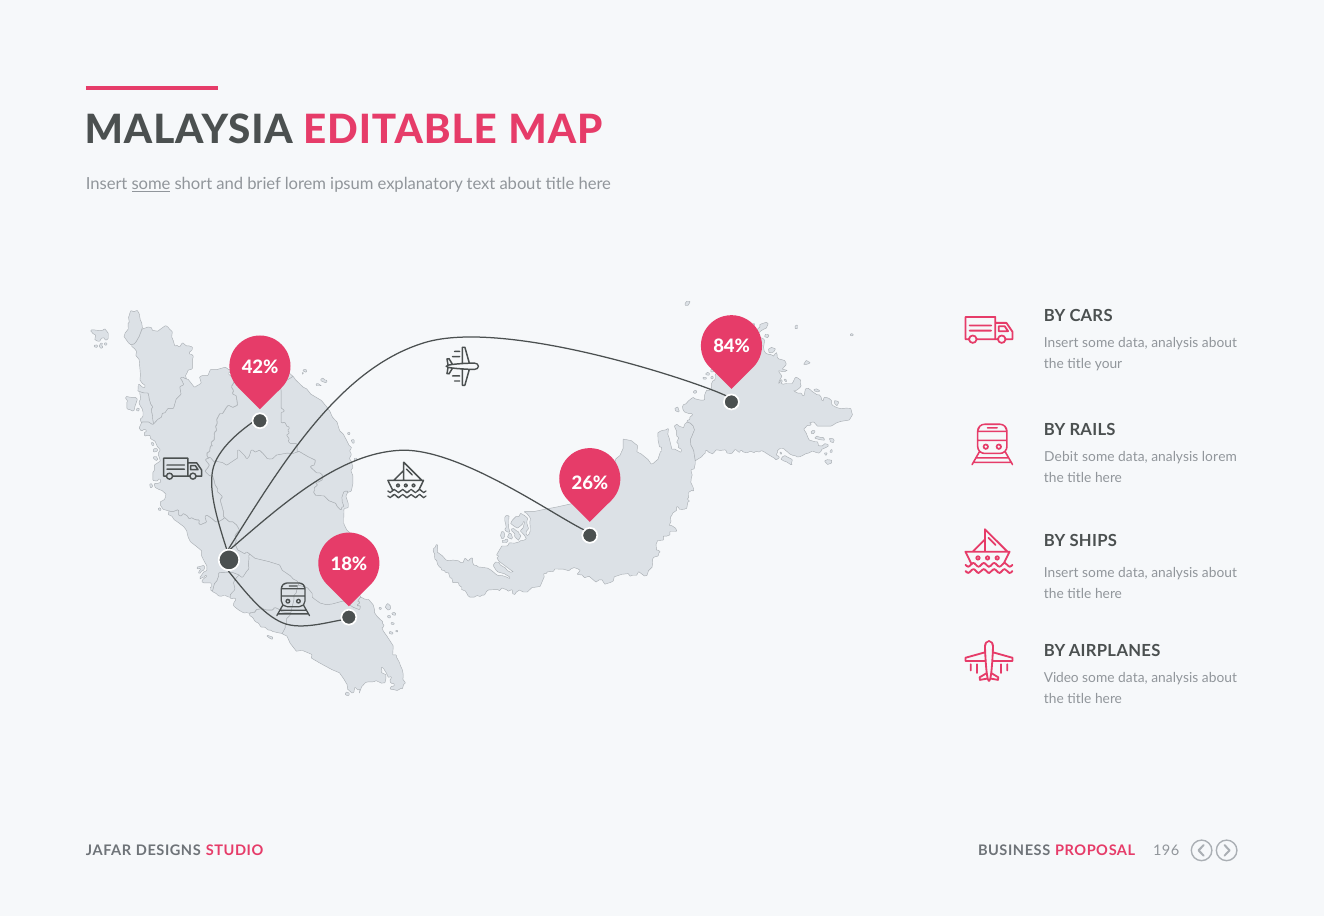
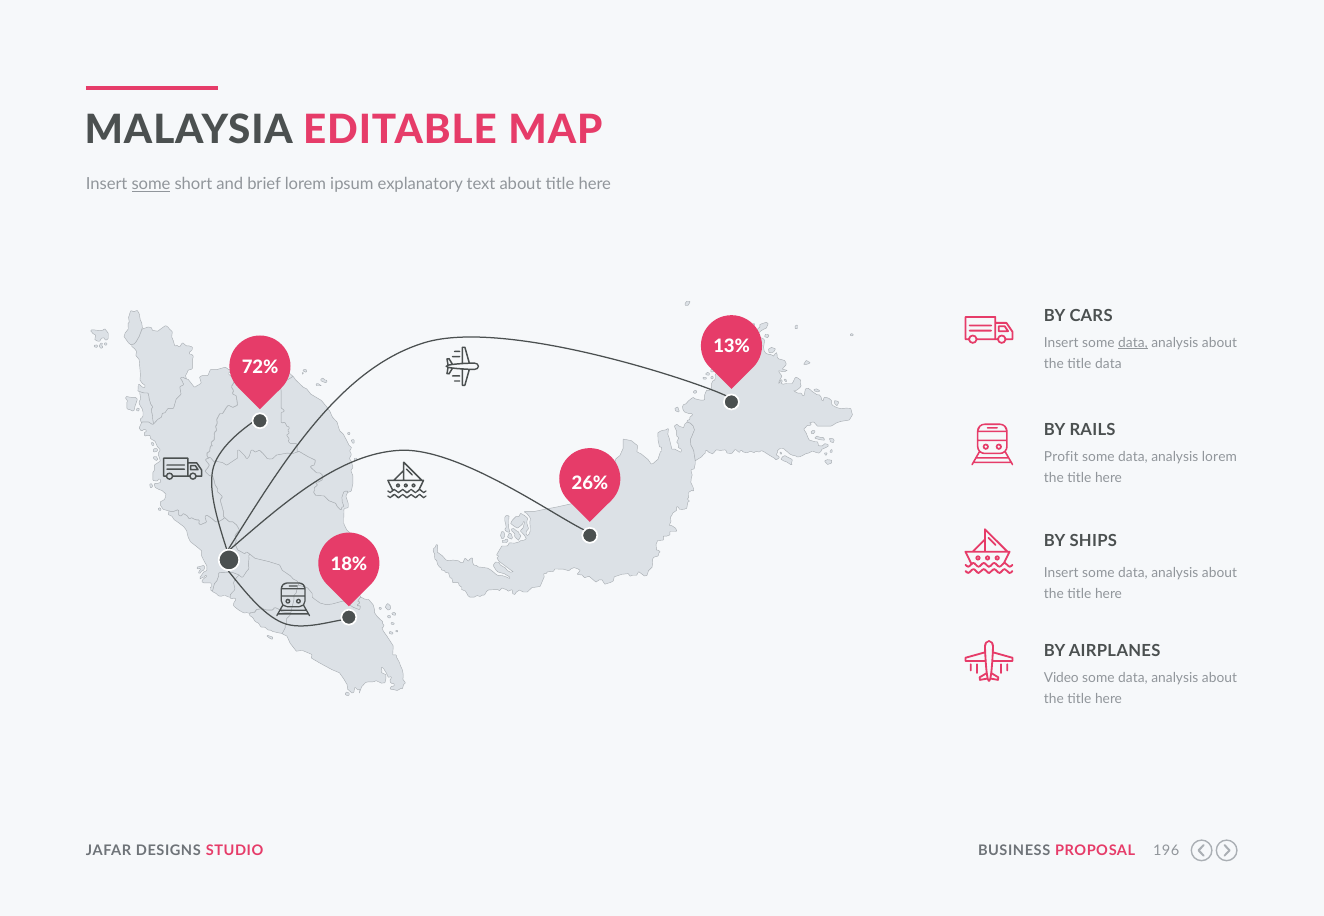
data underline: none -> present (1133, 343)
84%: 84% -> 13% (732, 347)
title your: your -> data (1108, 364)
42%: 42% -> 72% (260, 367)
Debit: Debit -> Profit (1061, 457)
